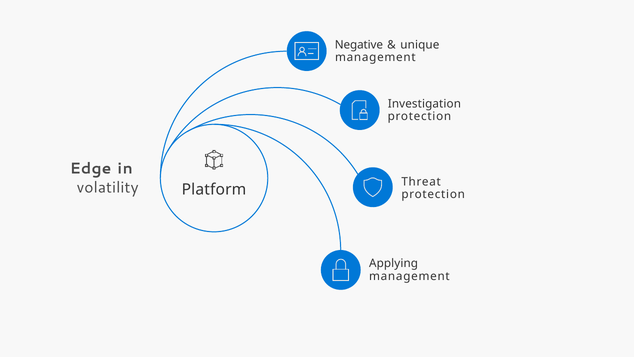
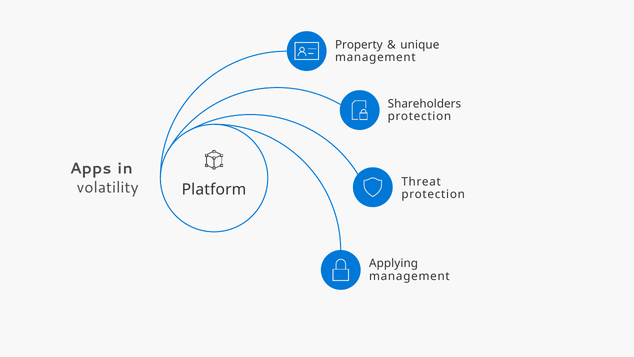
Negative: Negative -> Property (359, 45)
Investigation: Investigation -> Shareholders (424, 104)
Edge: Edge -> Apps (91, 169)
